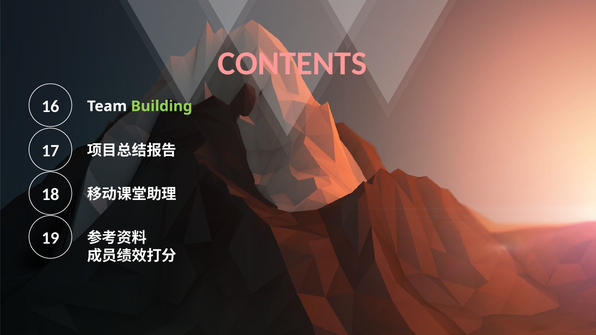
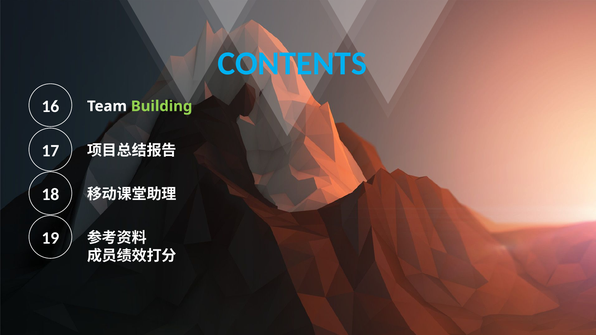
CONTENTS colour: pink -> light blue (292, 63)
